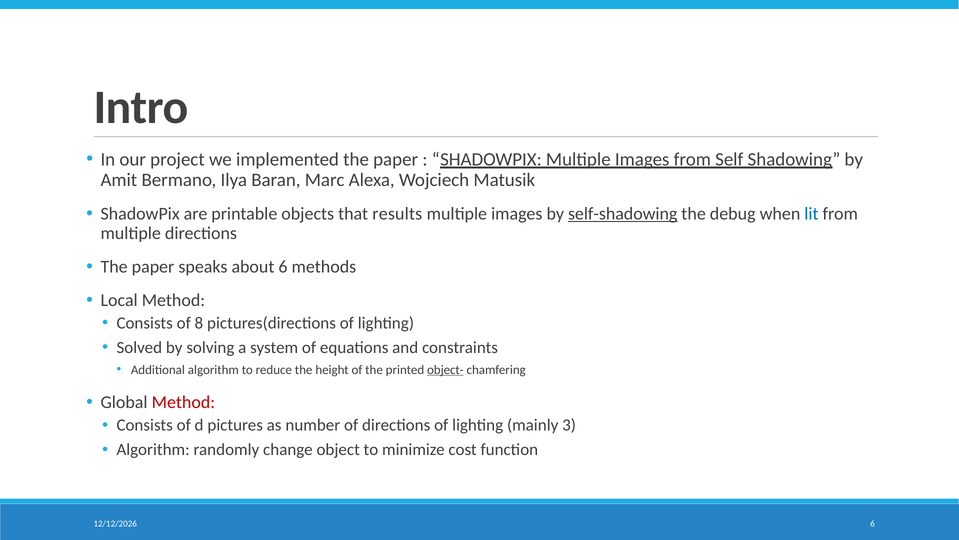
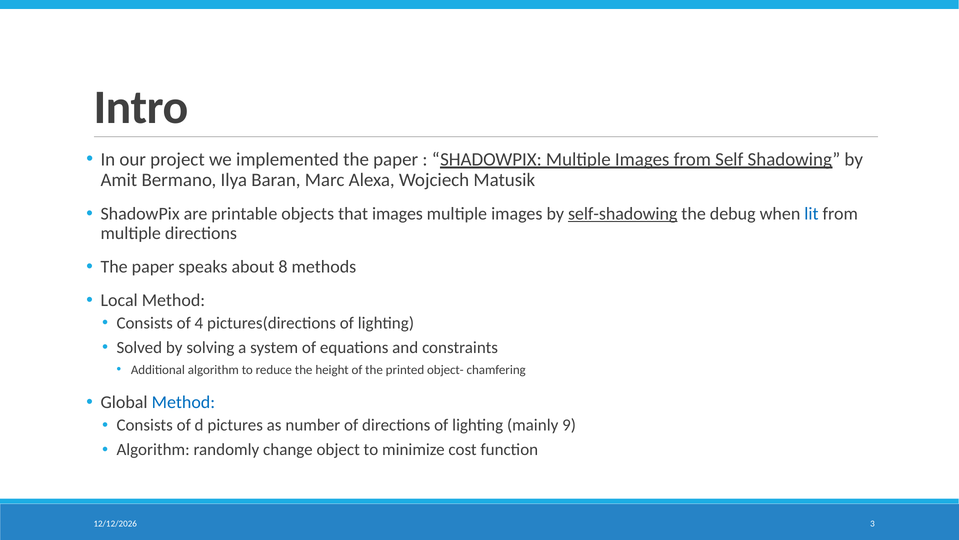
that results: results -> images (397, 214)
about 6: 6 -> 8 (283, 266)
8: 8 -> 4 (199, 323)
object- underline: present -> none (445, 369)
Method colour: red -> blue (183, 402)
3: 3 -> 9 (569, 425)
6: 6 -> 3 (872, 523)
